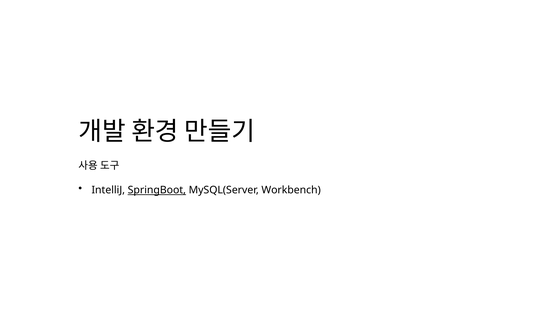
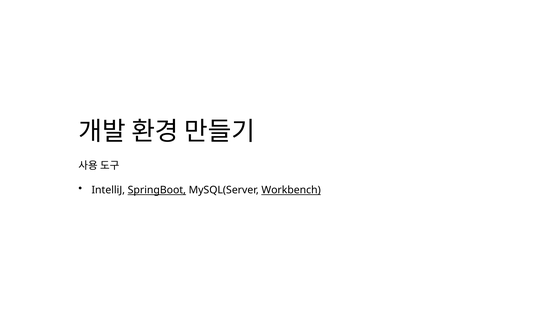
Workbench underline: none -> present (291, 190)
